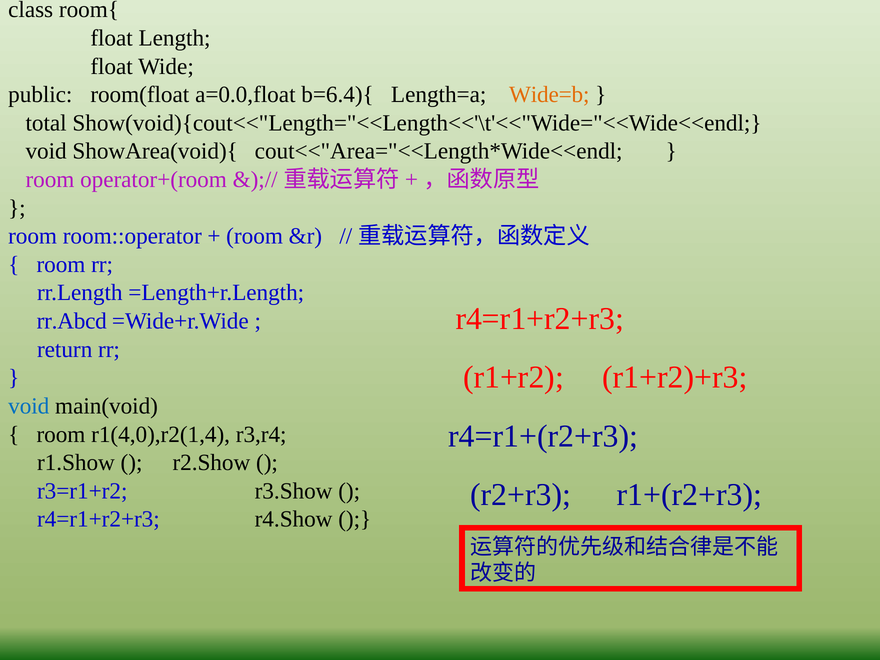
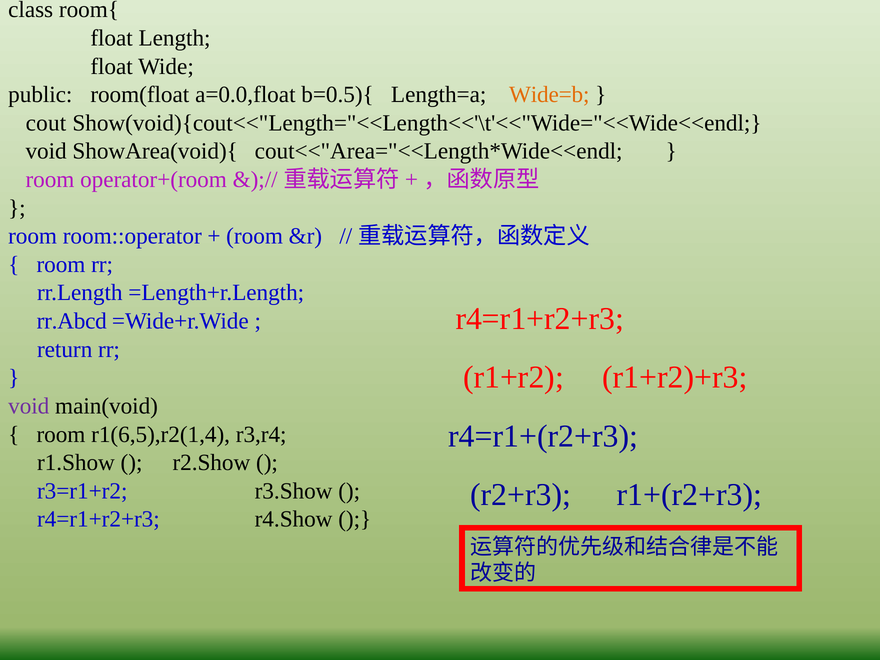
b=6.4){: b=6.4){ -> b=0.5){ (338, 95)
total: total -> cout (46, 123)
void colour: blue -> purple (29, 406)
r1(4,0),r2(1,4: r1(4,0),r2(1,4 -> r1(6,5),r2(1,4 (161, 434)
